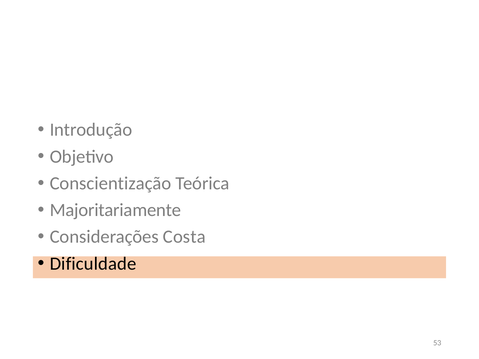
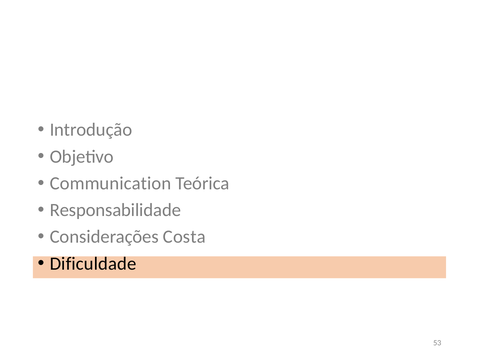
Conscientização: Conscientização -> Communication (111, 183)
Majoritariamente: Majoritariamente -> Responsabilidade (115, 210)
